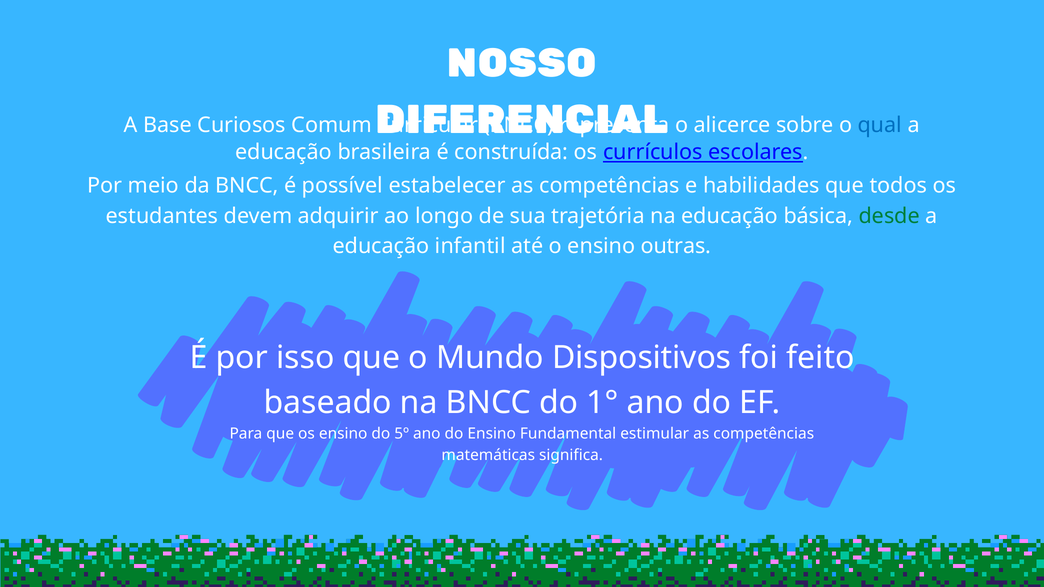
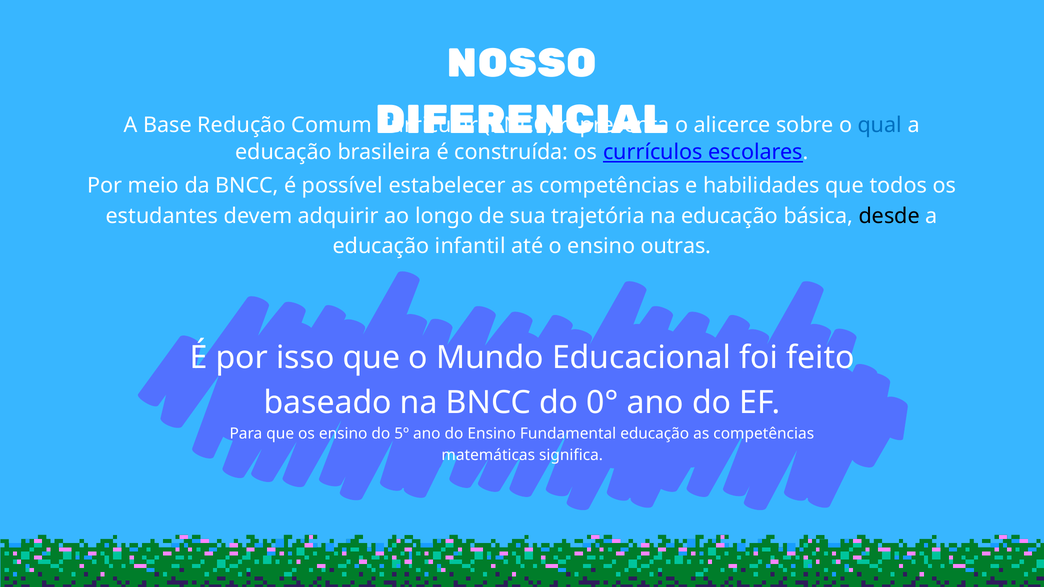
Curiosos: Curiosos -> Redução (242, 125)
desde colour: green -> black (889, 216)
Dispositivos: Dispositivos -> Educacional (642, 358)
1°: 1° -> 0° (602, 403)
Fundamental estimular: estimular -> educação (655, 434)
